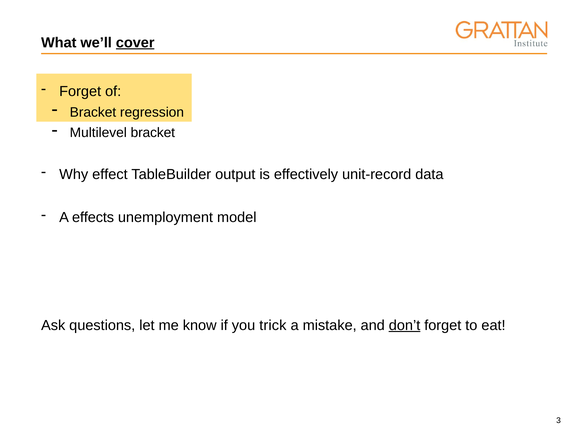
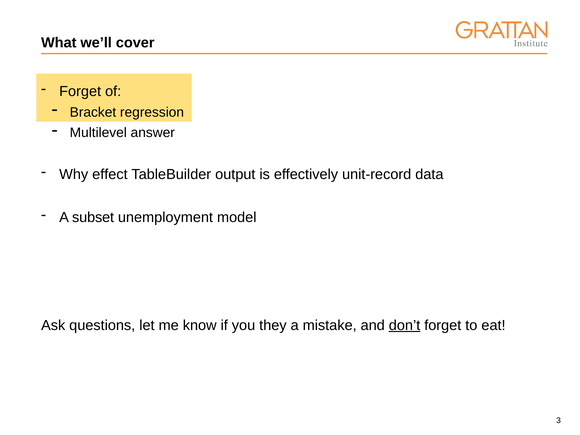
cover underline: present -> none (135, 43)
Multilevel bracket: bracket -> answer (153, 133)
effects: effects -> subset (93, 217)
trick: trick -> they (273, 325)
